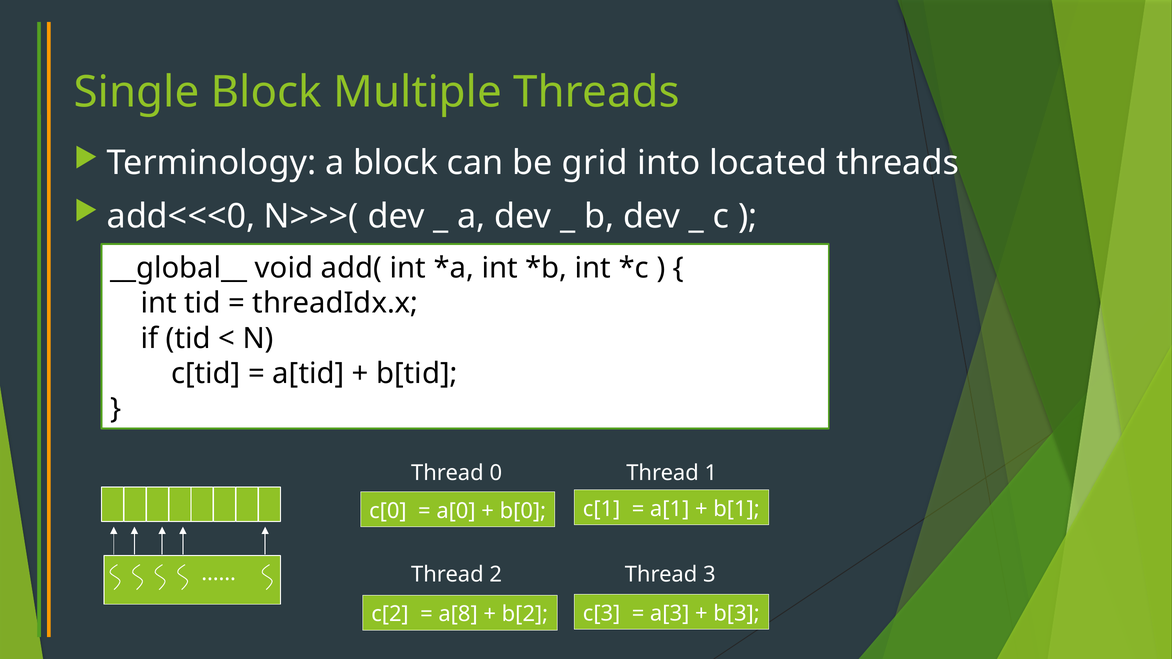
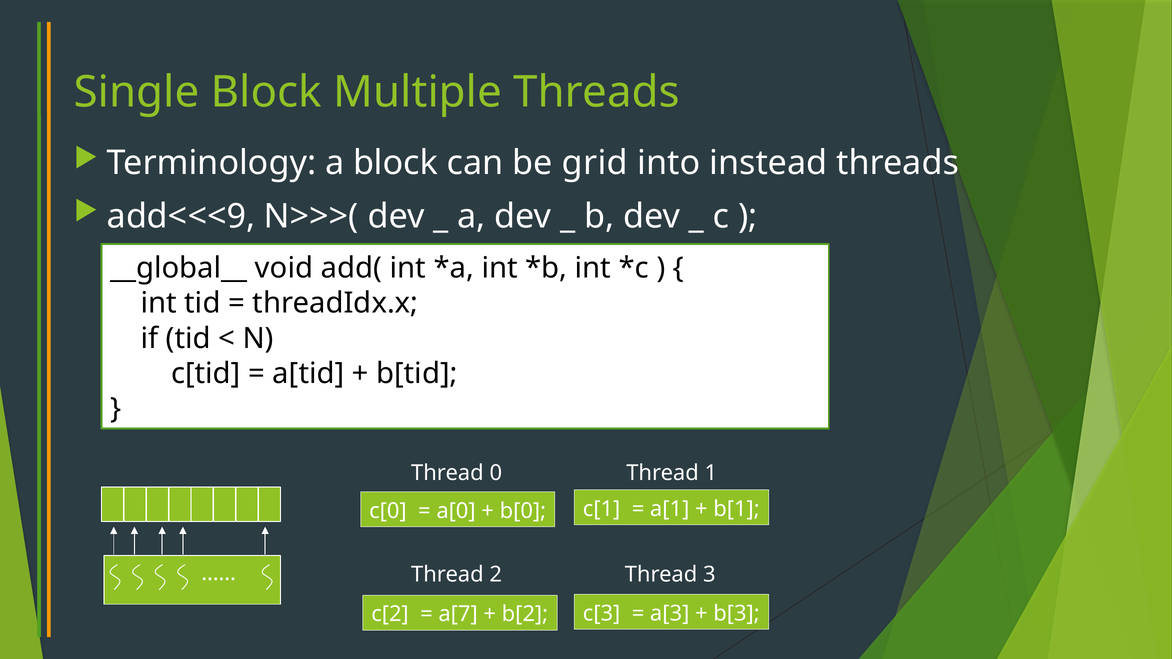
located: located -> instead (768, 163)
add<<<0: add<<<0 -> add<<<9 (181, 216)
a[8: a[8 -> a[7 (458, 614)
